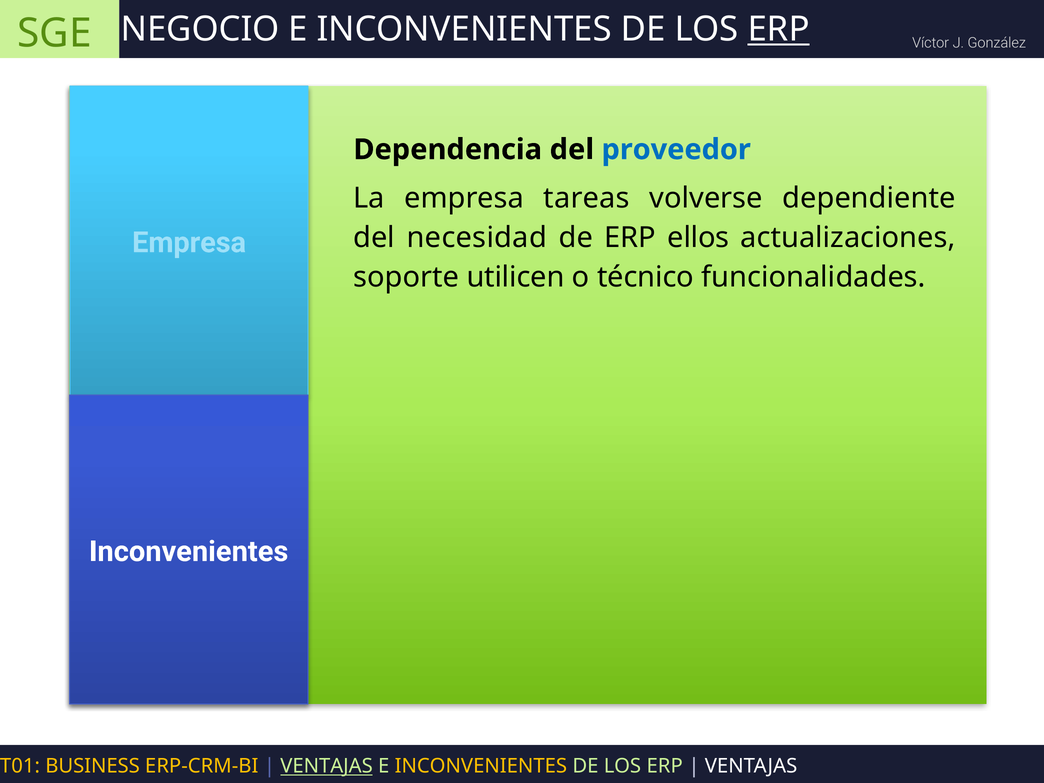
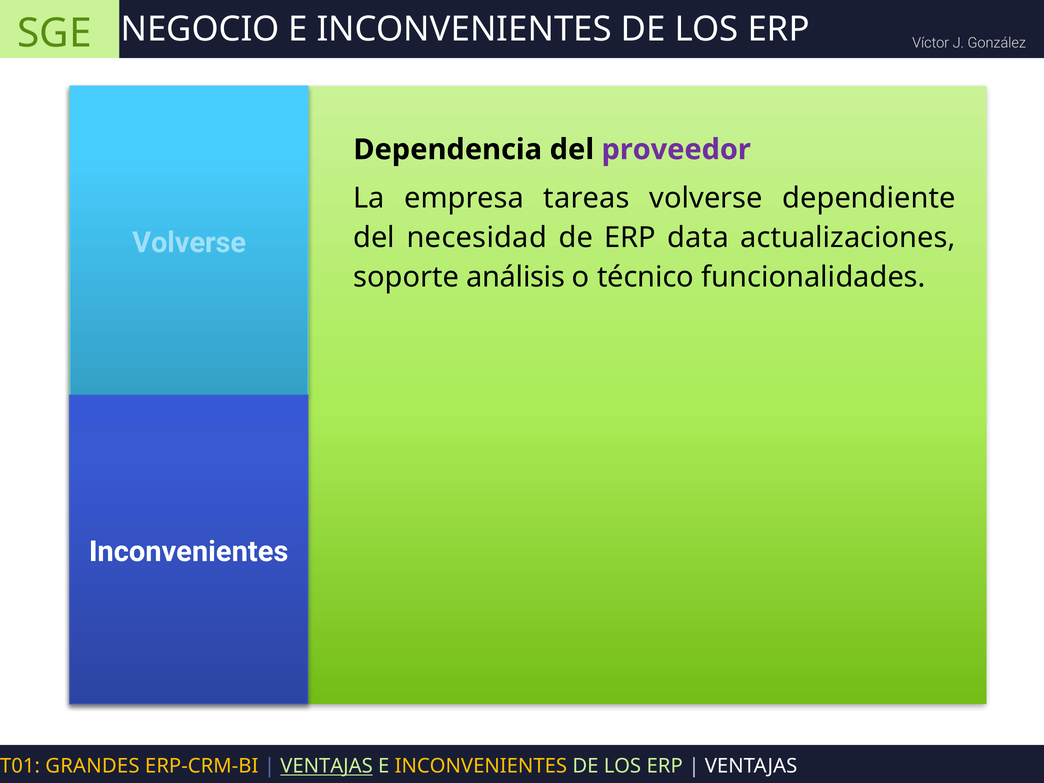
ERP underline: present -> none (779, 29)
proveedor colour: blue -> purple (676, 150)
ellos: ellos -> data (698, 238)
Empresa: Empresa -> Volverse (189, 243)
utilicen: utilicen -> análisis (516, 277)
BUSINESS: BUSINESS -> GRANDES (92, 766)
